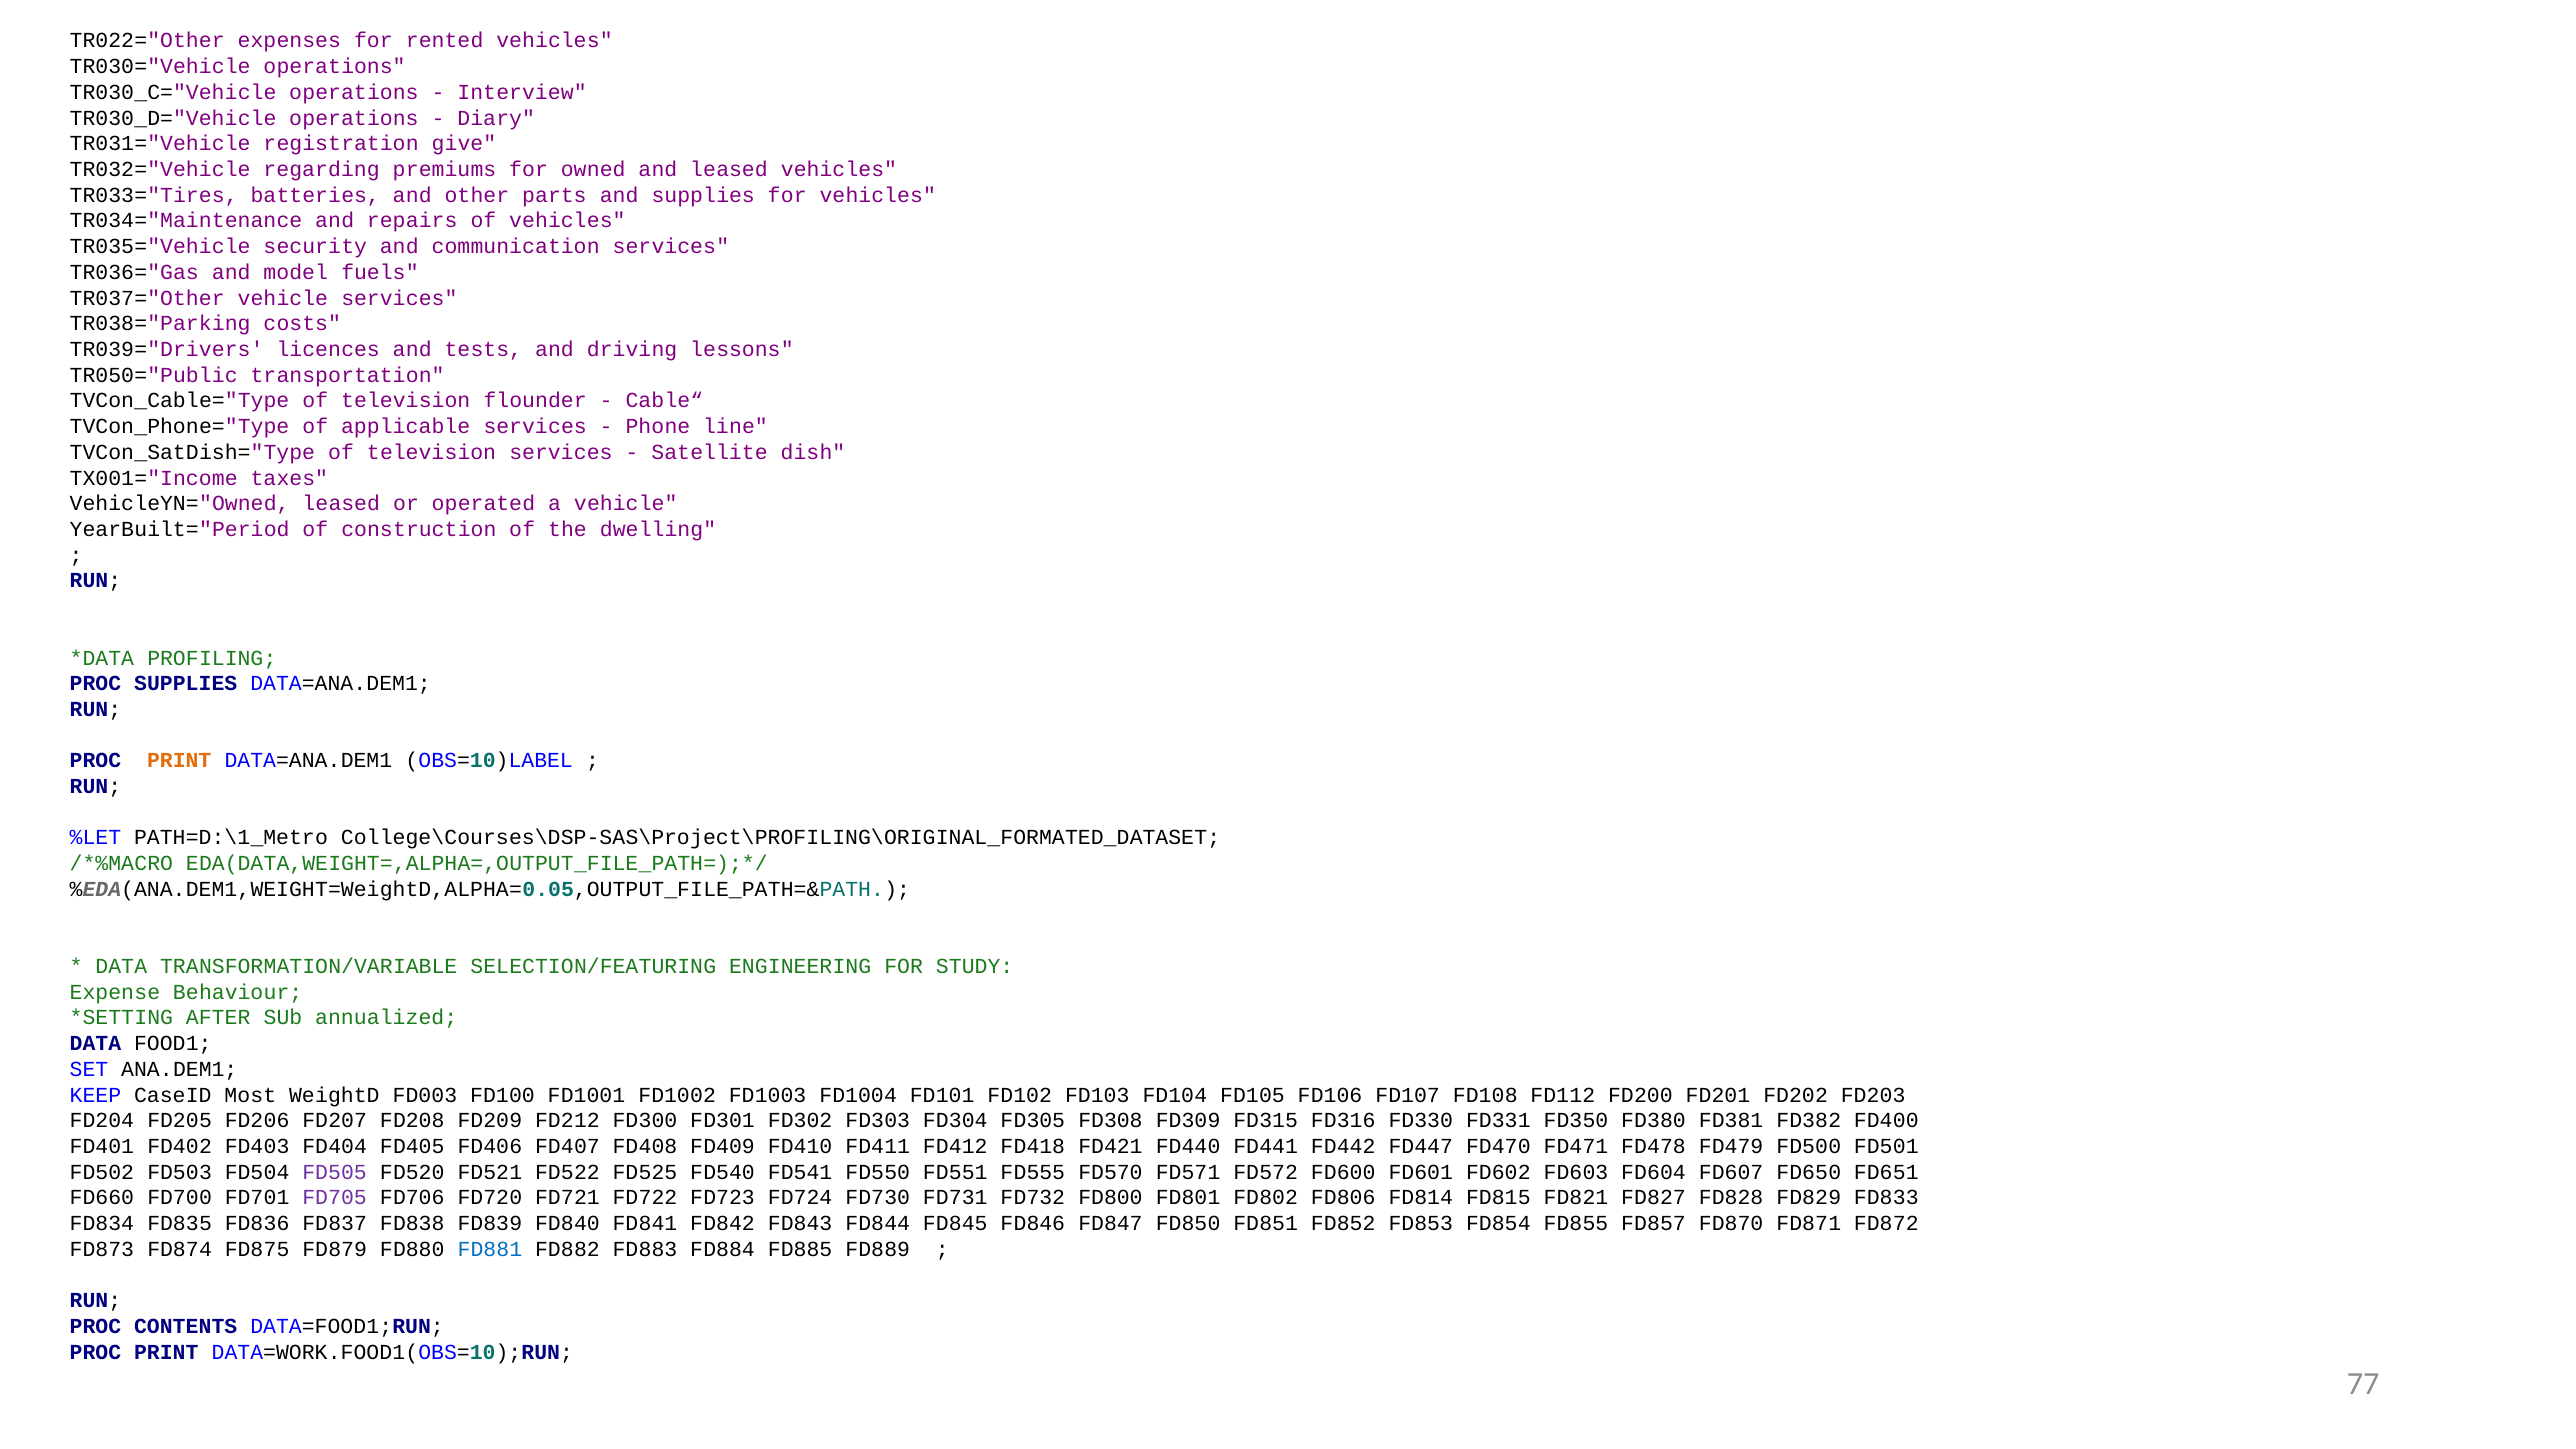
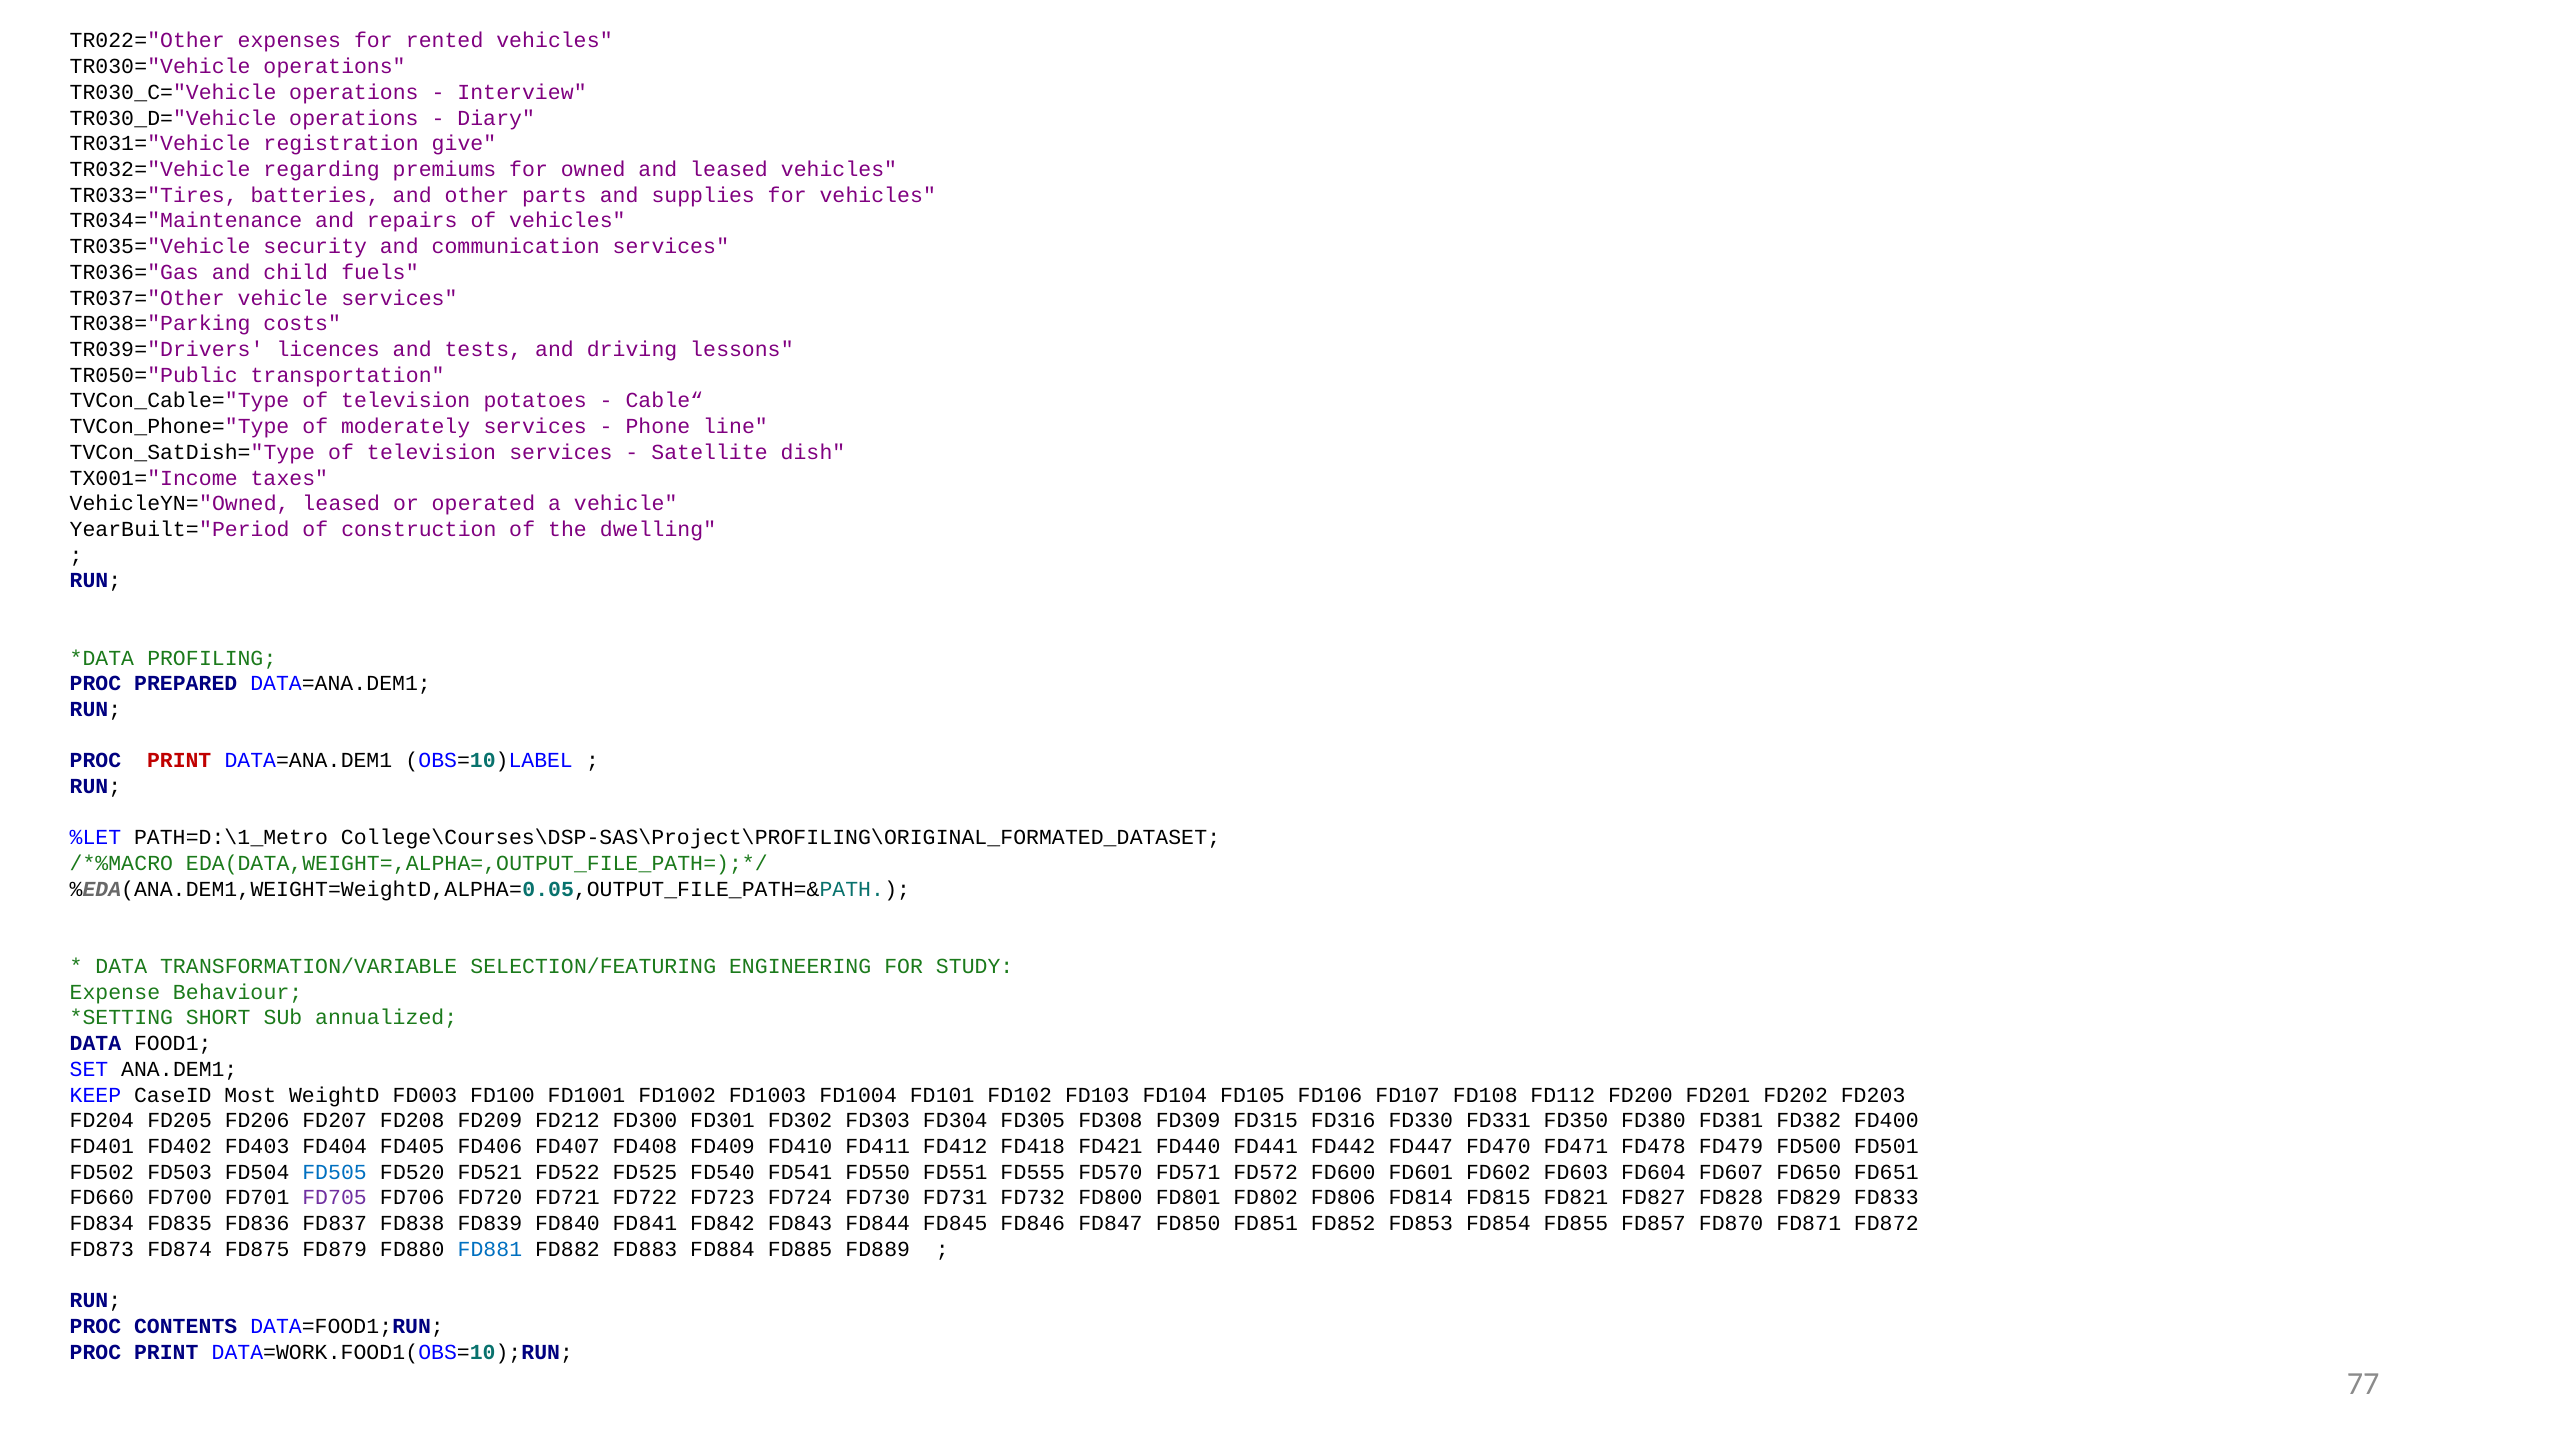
model: model -> child (296, 272)
flounder: flounder -> potatoes (535, 401)
applicable: applicable -> moderately (406, 427)
PROC SUPPLIES: SUPPLIES -> PREPARED (186, 684)
PRINT colour: orange -> red (179, 761)
AFTER: AFTER -> SHORT (218, 1018)
FD505 colour: purple -> blue (335, 1172)
